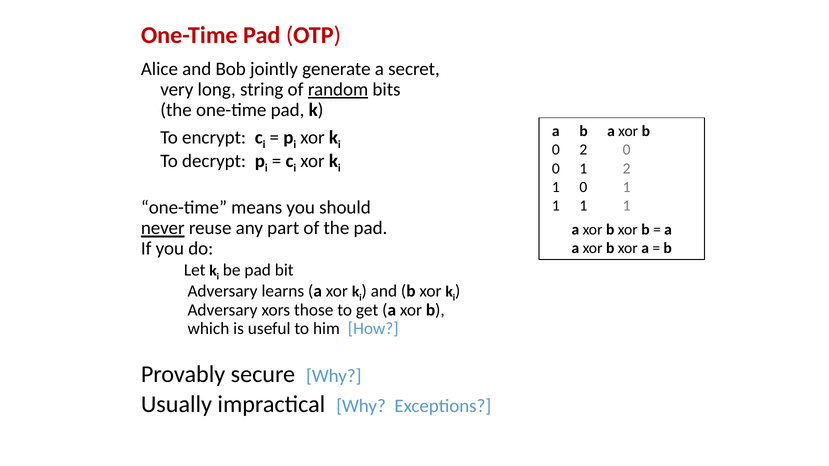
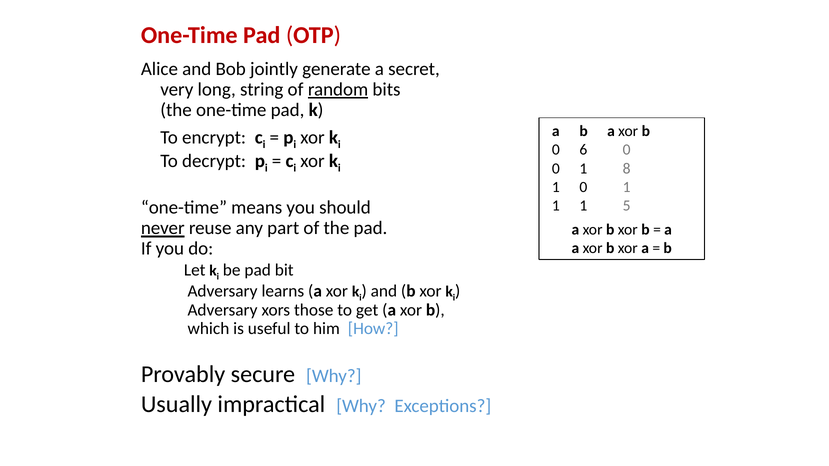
0 2: 2 -> 6 (583, 150)
1 2: 2 -> 8 (627, 169)
1: 1 -> 5 (627, 206)
